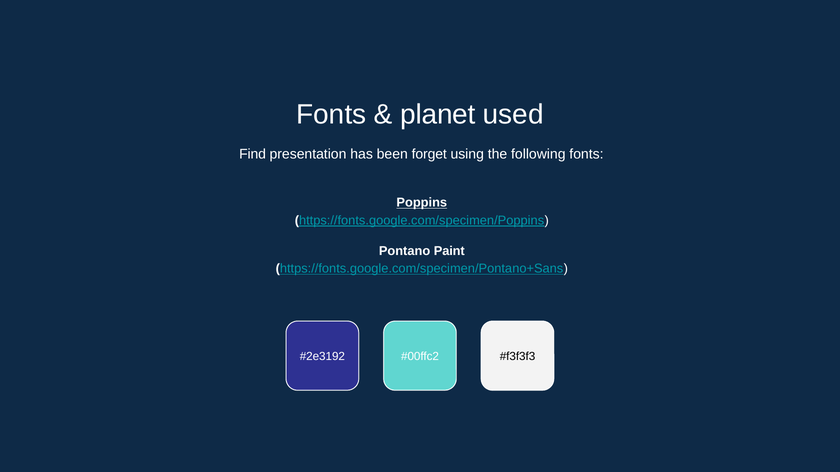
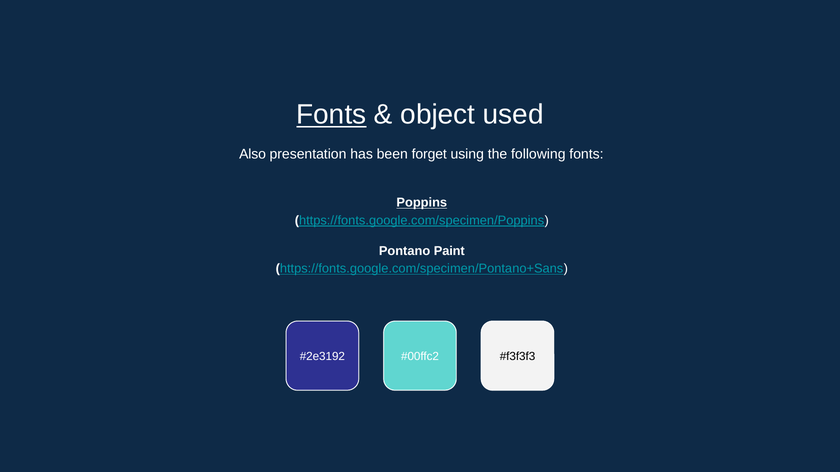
Fonts underline: none -> present (331, 115)
planet: planet -> object (438, 115)
Find: Find -> Also (253, 154)
